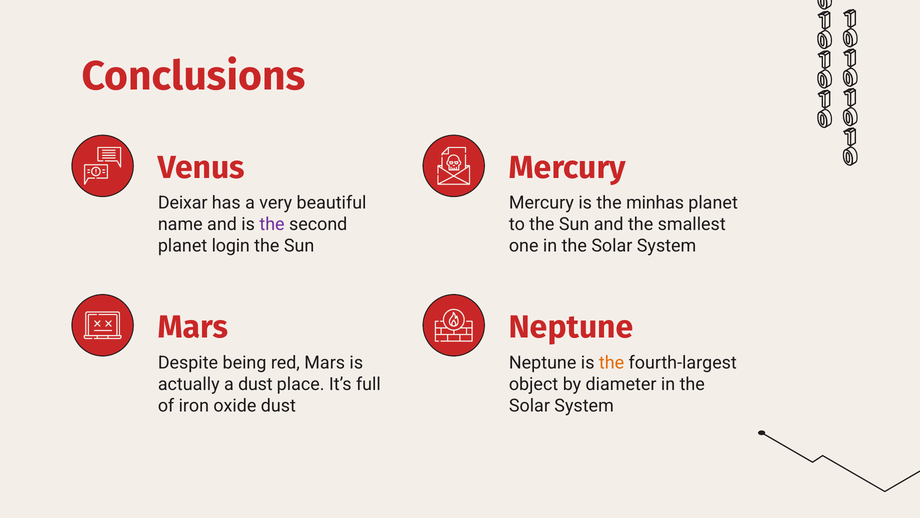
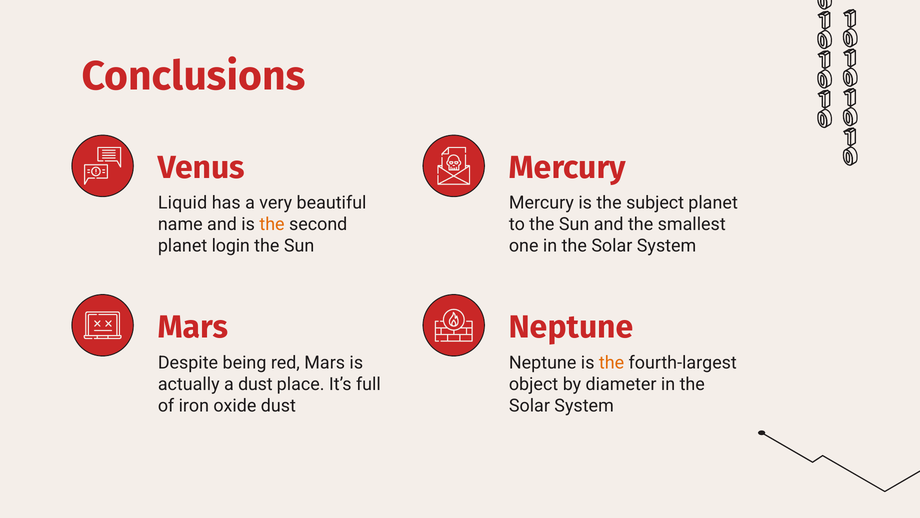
Deixar: Deixar -> Liquid (183, 202)
minhas: minhas -> subject (655, 202)
the colour: purple -> orange (272, 224)
